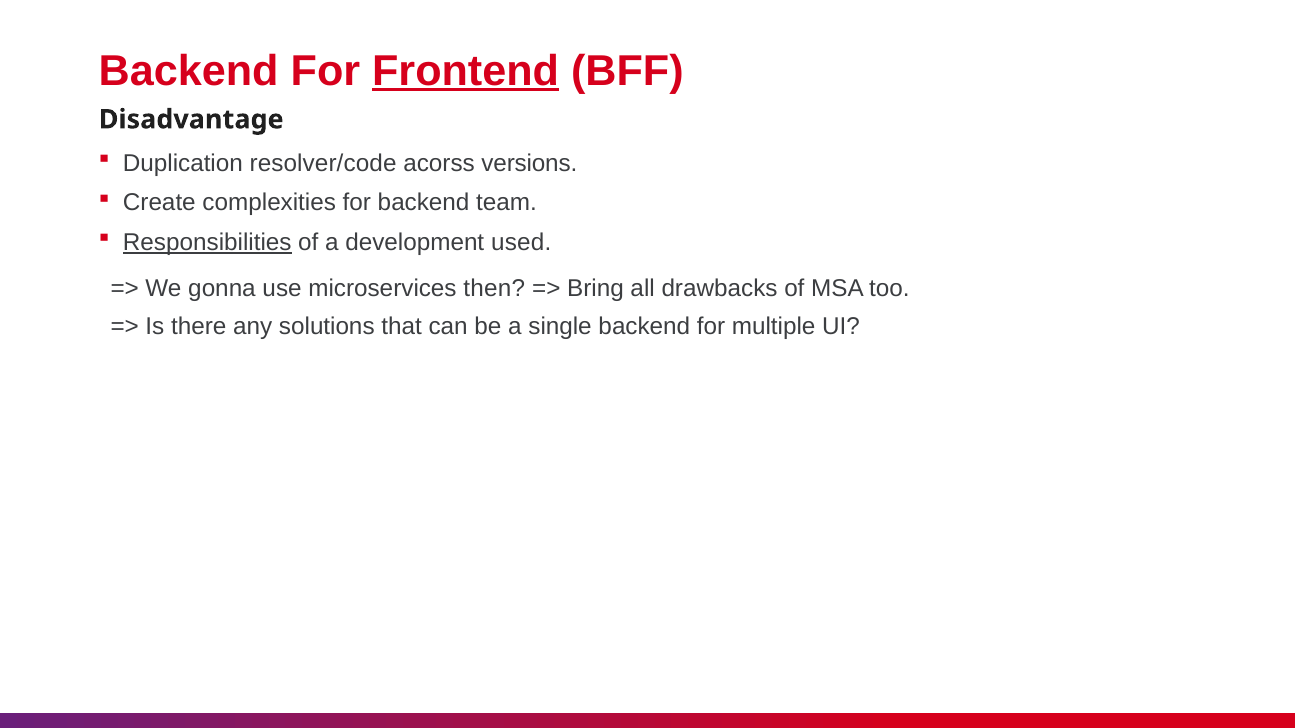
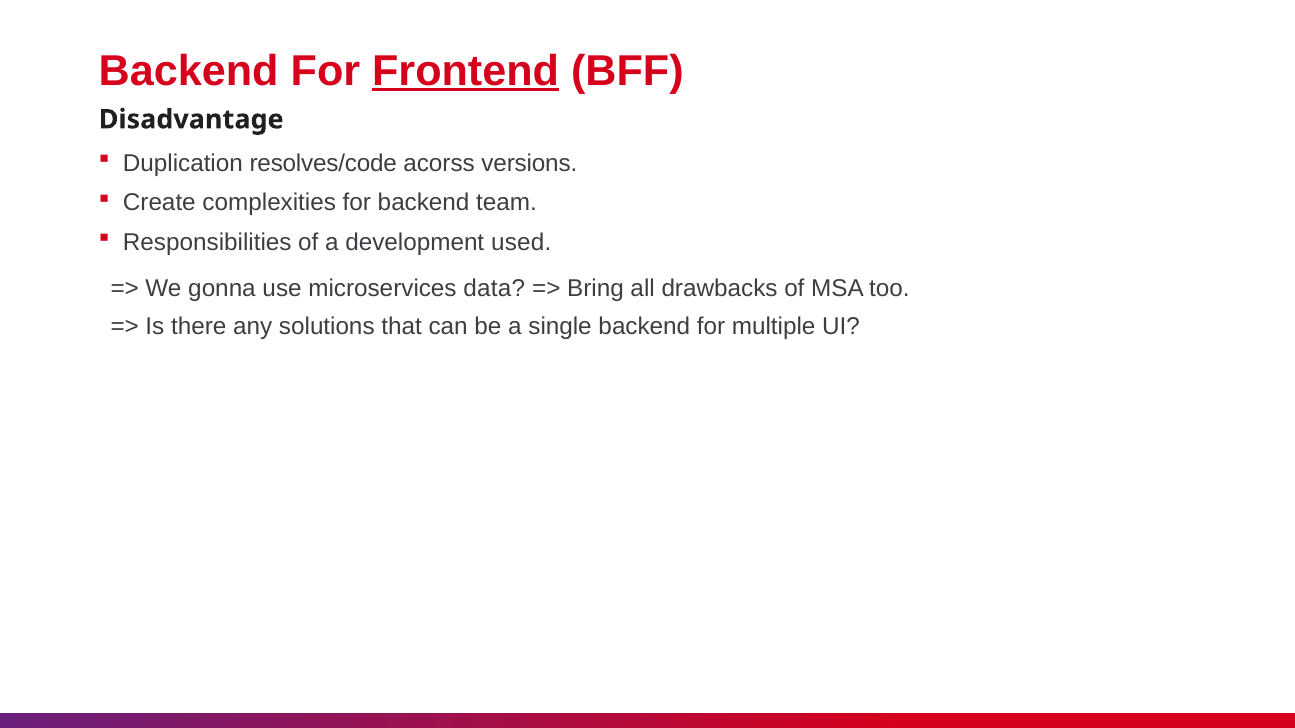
resolver/code: resolver/code -> resolves/code (323, 163)
Responsibilities underline: present -> none (207, 243)
then: then -> data (494, 288)
